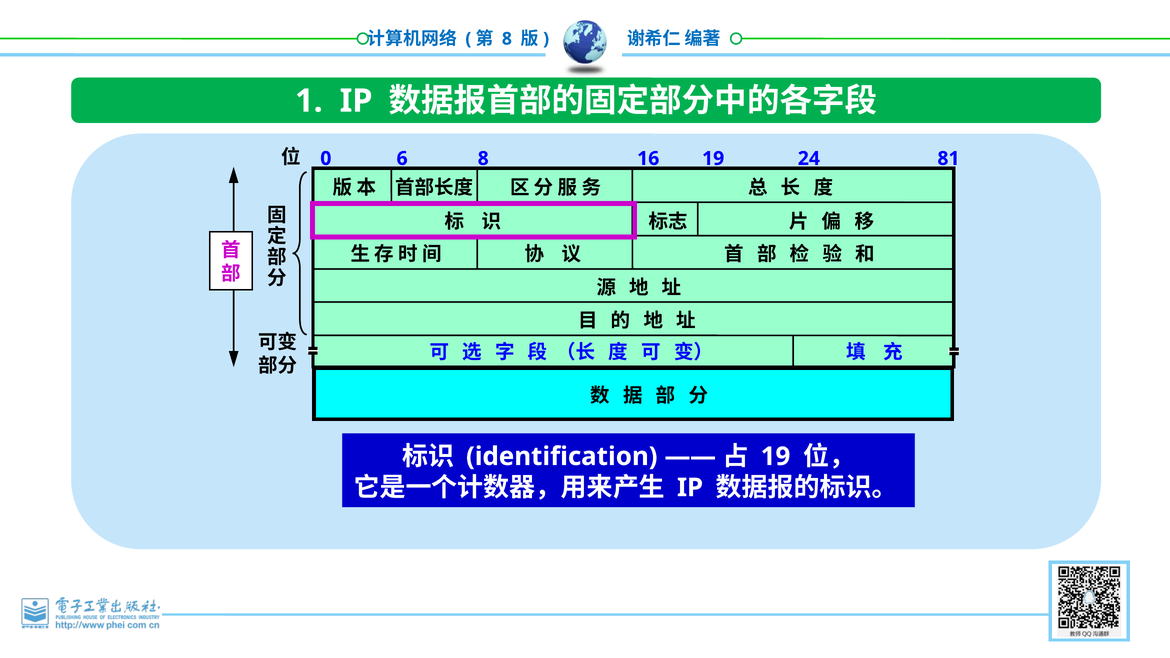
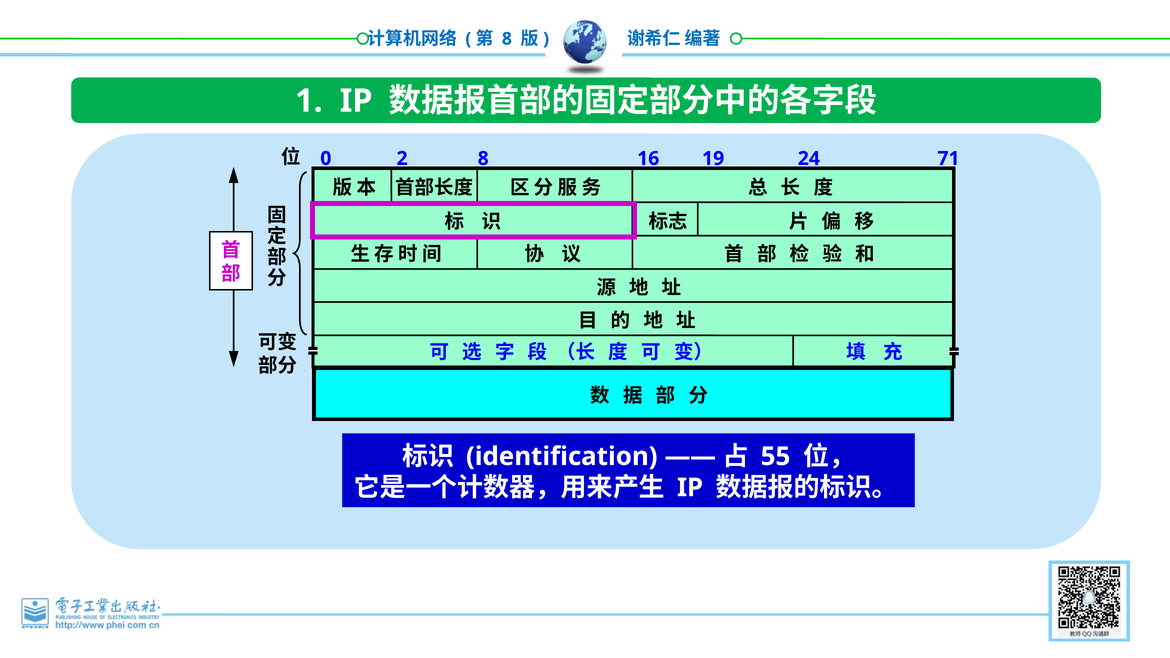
6: 6 -> 2 (402, 159)
81: 81 -> 71 (949, 159)
19: 19 -> 55 (775, 457)
